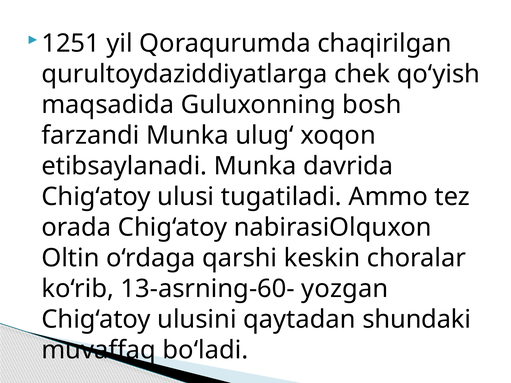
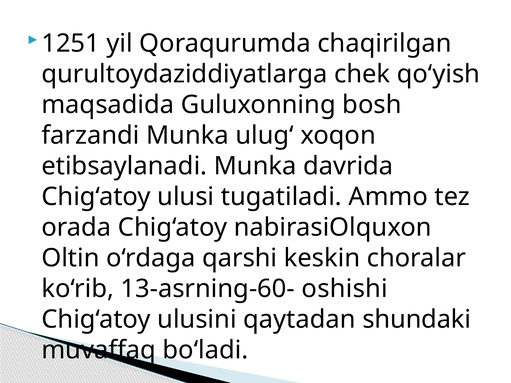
yozgan: yozgan -> oshishi (345, 289)
